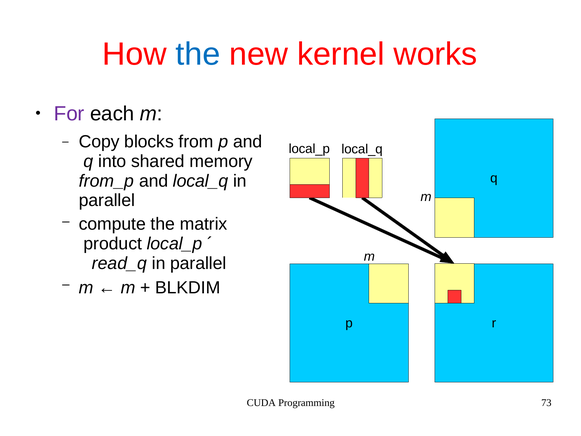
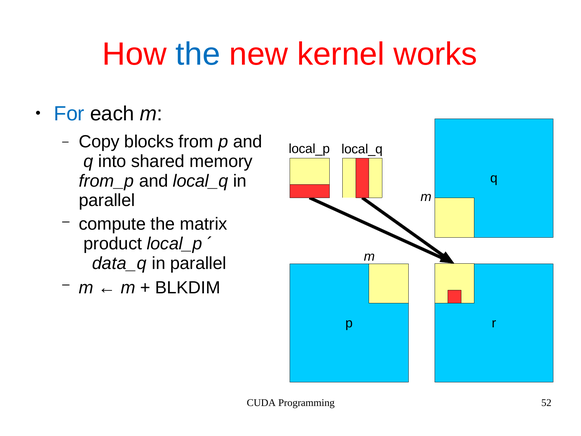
For colour: purple -> blue (69, 114)
read_q: read_q -> data_q (119, 263)
73: 73 -> 52 (546, 403)
